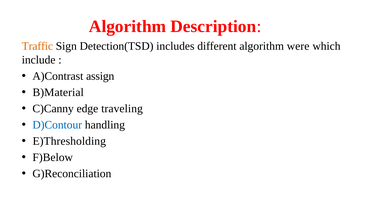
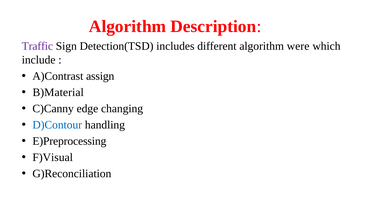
Traffic colour: orange -> purple (37, 46)
traveling: traveling -> changing (122, 109)
E)Thresholding: E)Thresholding -> E)Preprocessing (69, 141)
F)Below: F)Below -> F)Visual (53, 158)
